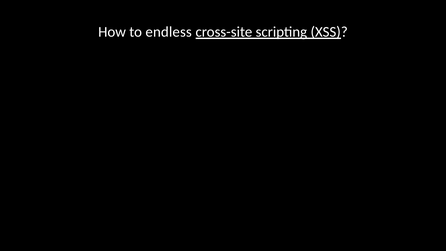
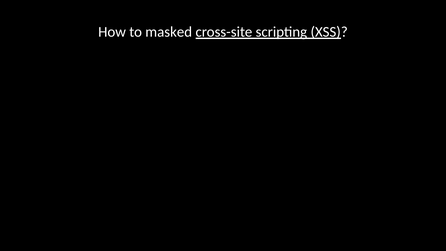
endless: endless -> masked (169, 32)
